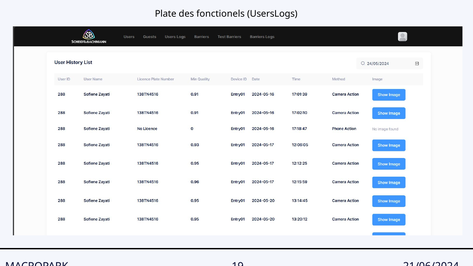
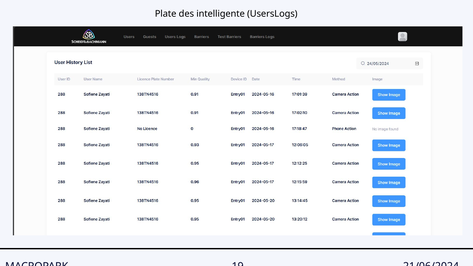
fonctionels: fonctionels -> intelligente (221, 14)
